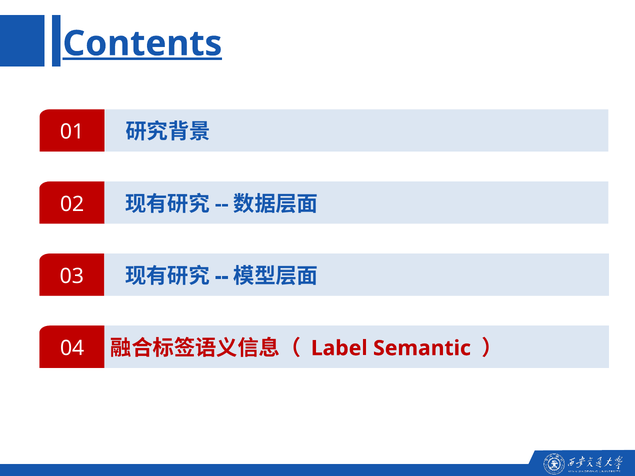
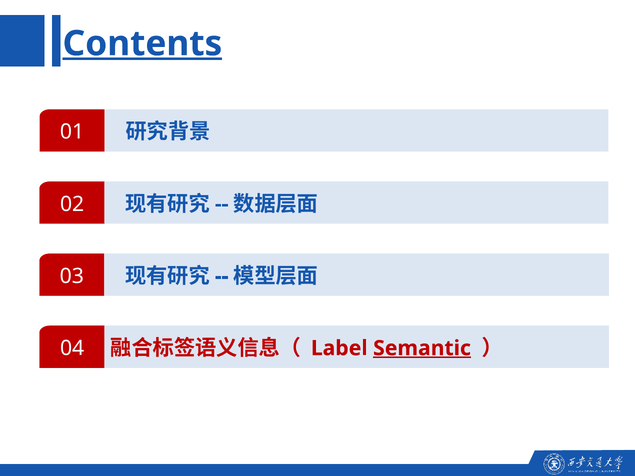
Semantic underline: none -> present (422, 348)
